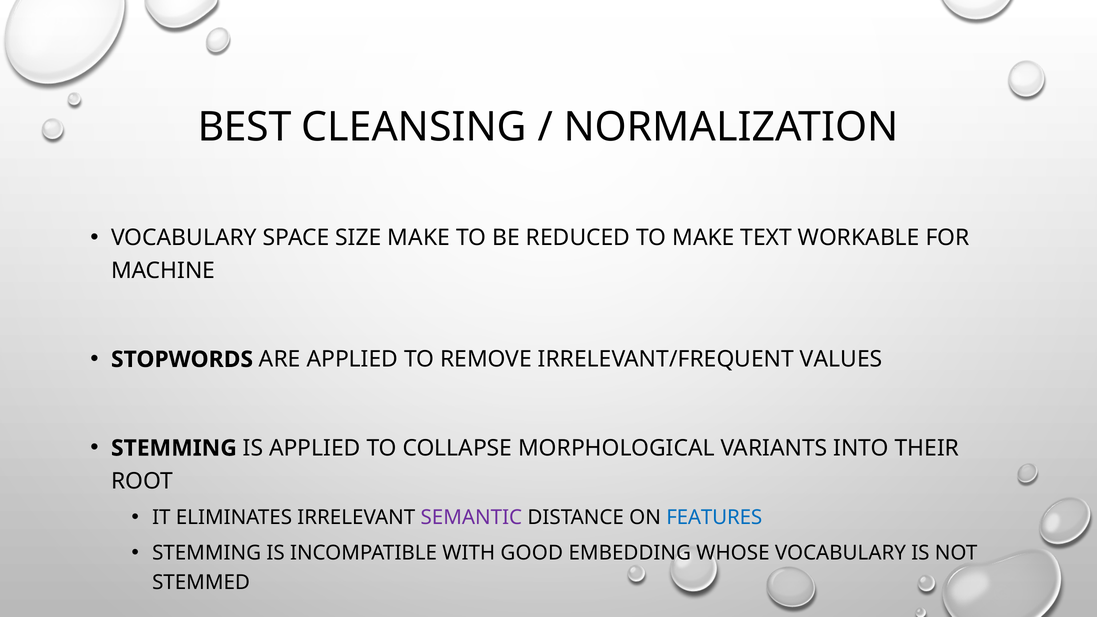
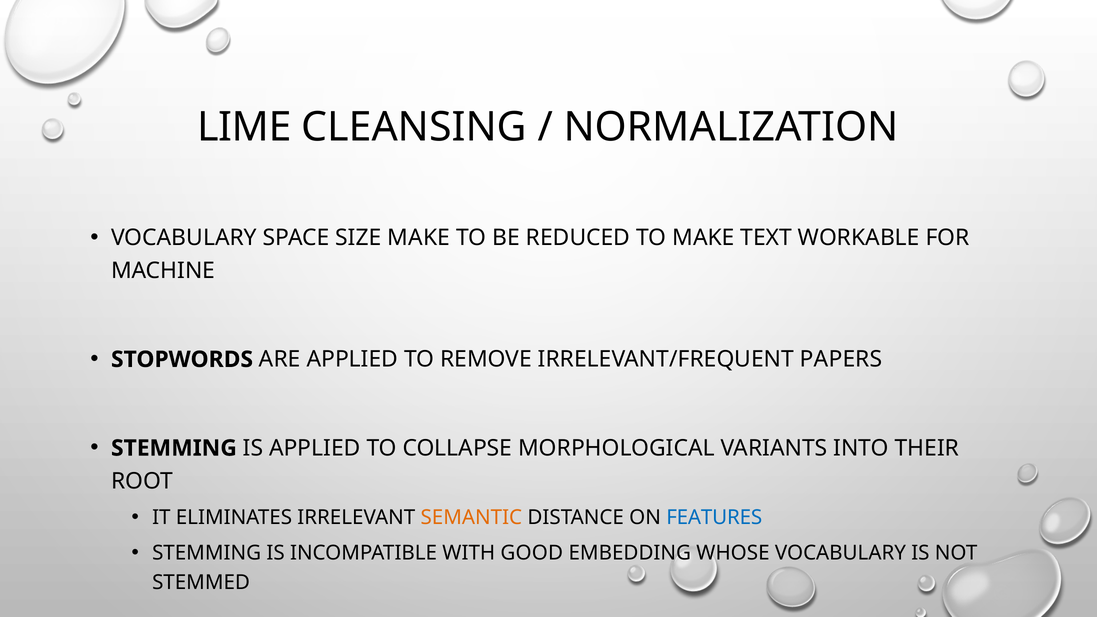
BEST: BEST -> LIME (245, 127)
VALUES: VALUES -> PAPERS (841, 359)
SEMANTIC colour: purple -> orange (471, 518)
